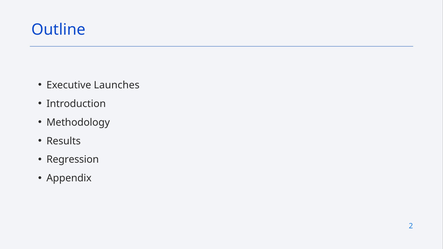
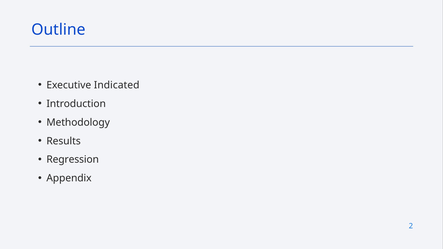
Launches: Launches -> Indicated (117, 85)
